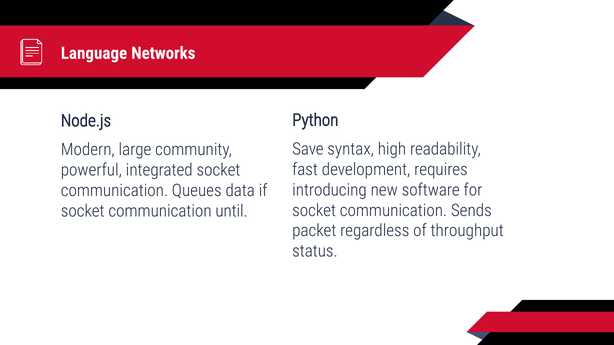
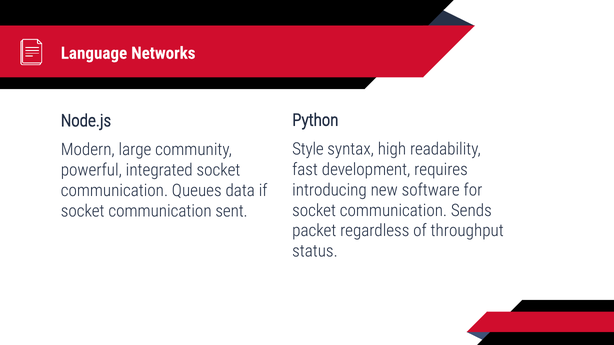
Save: Save -> Style (308, 149)
until: until -> sent (232, 211)
